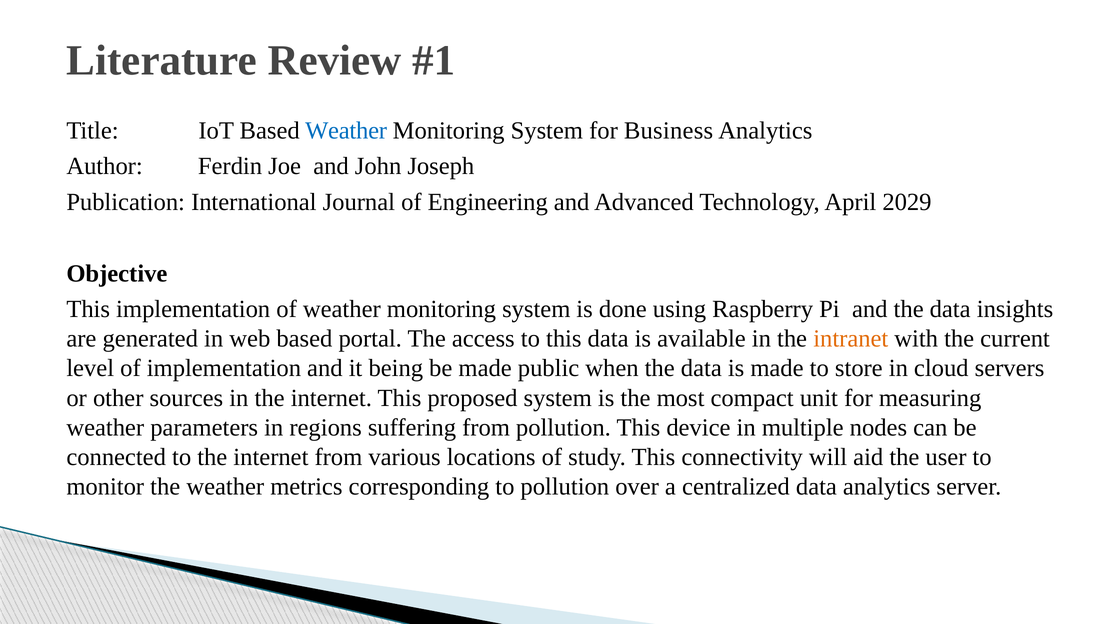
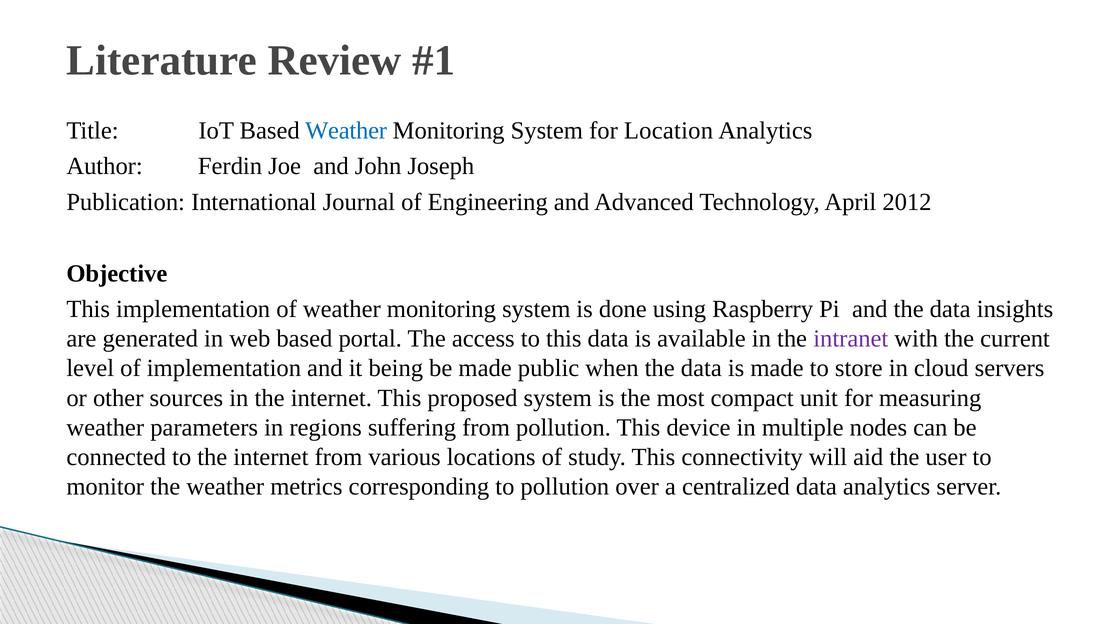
Business: Business -> Location (669, 131)
2029: 2029 -> 2012 (907, 202)
intranet colour: orange -> purple (851, 339)
